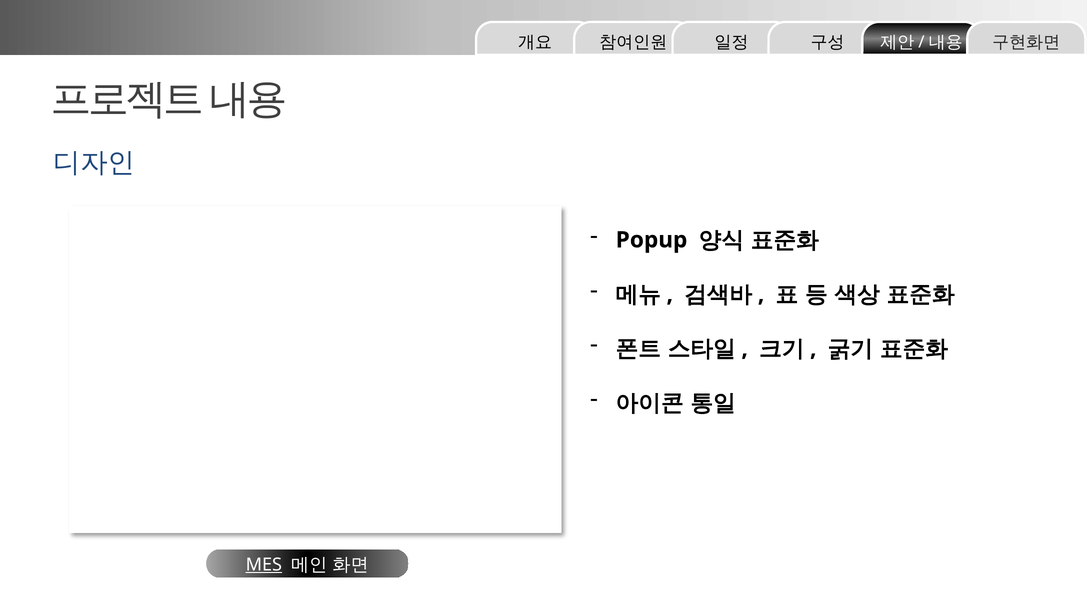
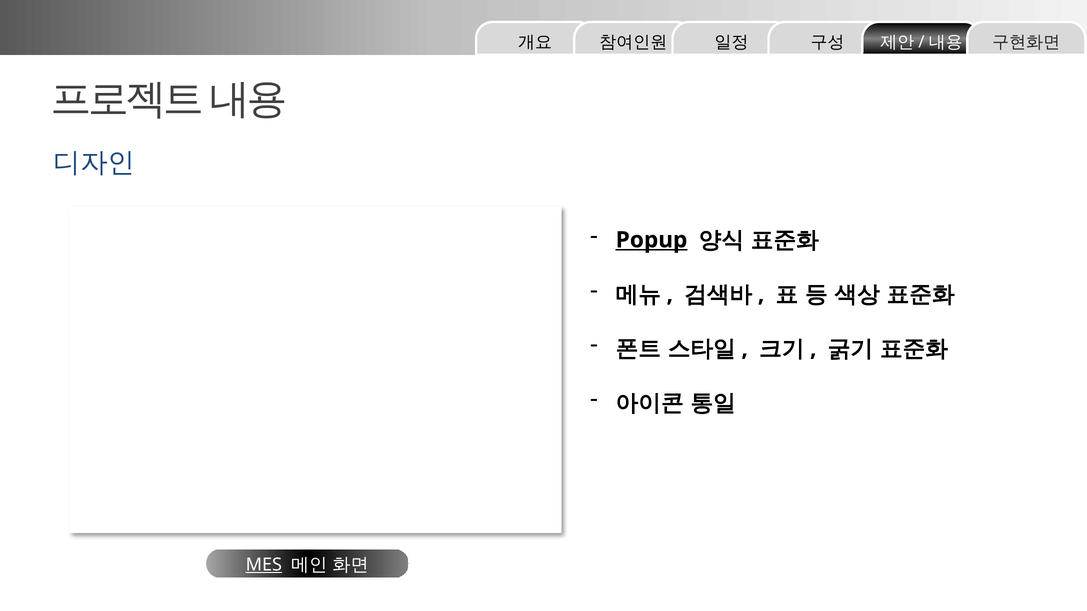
Popup underline: none -> present (652, 240)
